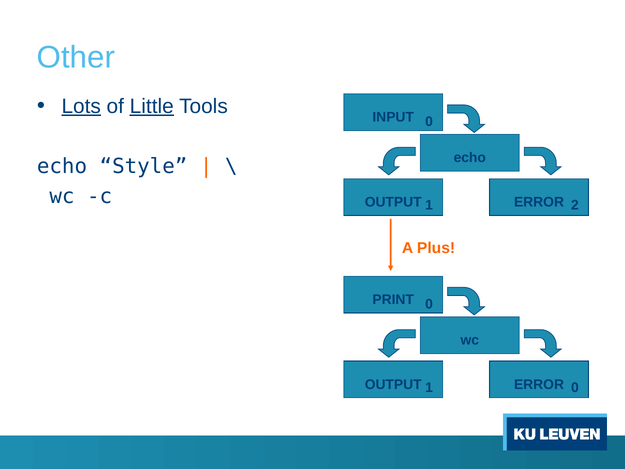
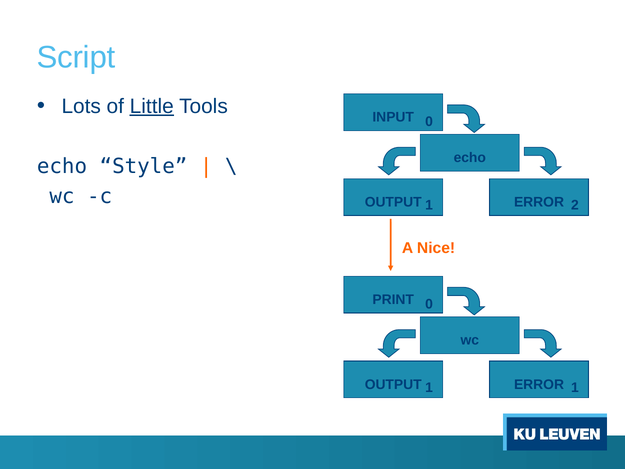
Other: Other -> Script (76, 57)
Lots underline: present -> none (81, 106)
Plus: Plus -> Nice (436, 248)
1 0: 0 -> 1 (575, 387)
